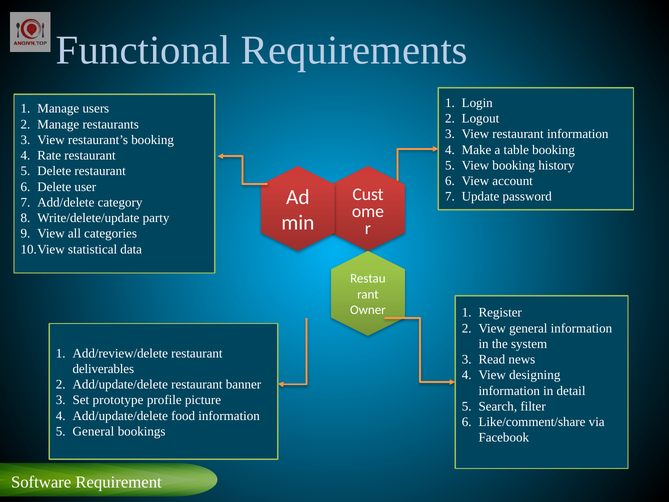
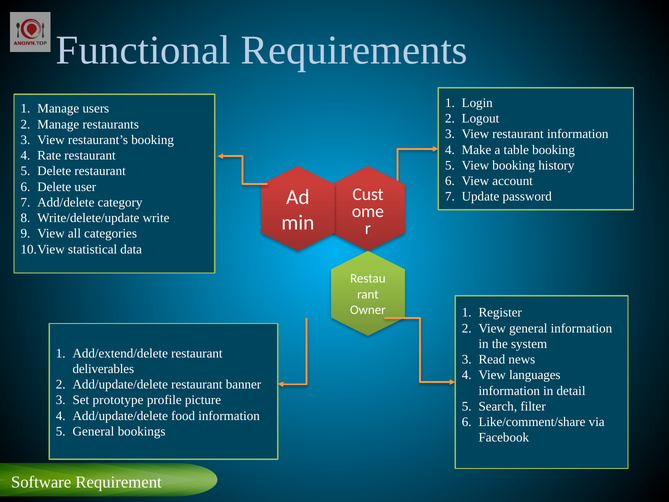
party: party -> write (156, 218)
Add/review/delete: Add/review/delete -> Add/extend/delete (120, 353)
designing: designing -> languages (535, 375)
